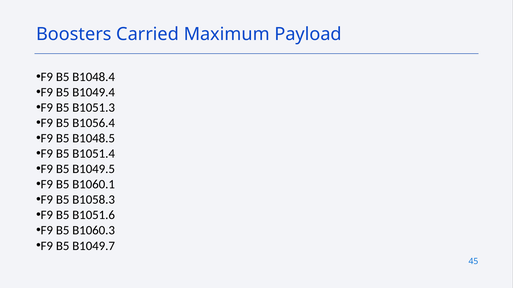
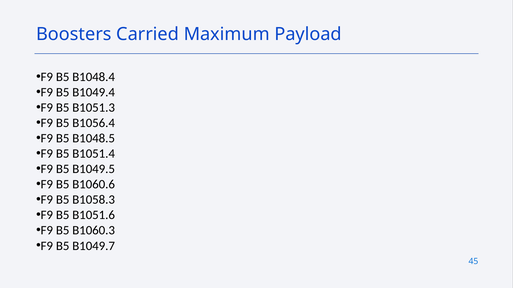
B1060.1: B1060.1 -> B1060.6 (94, 185)
